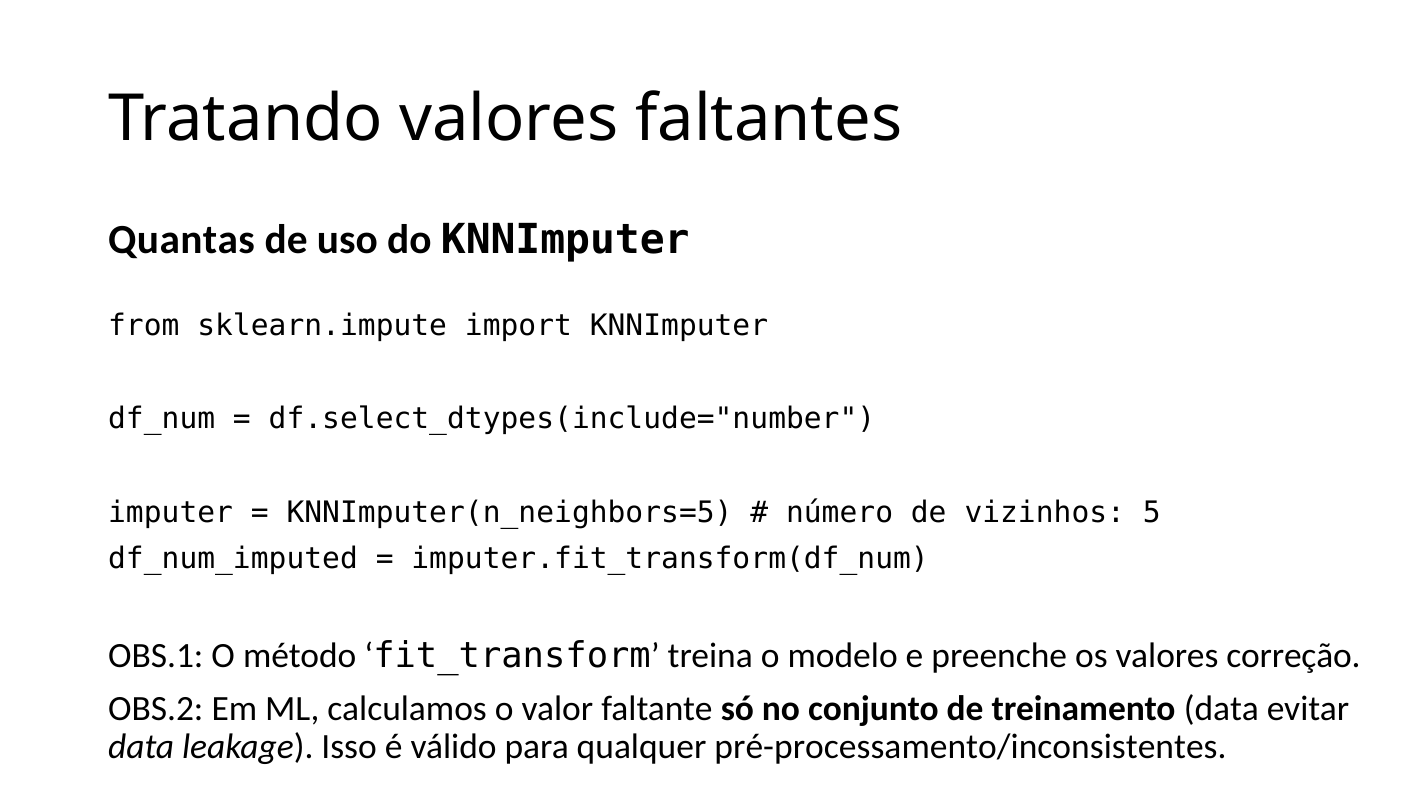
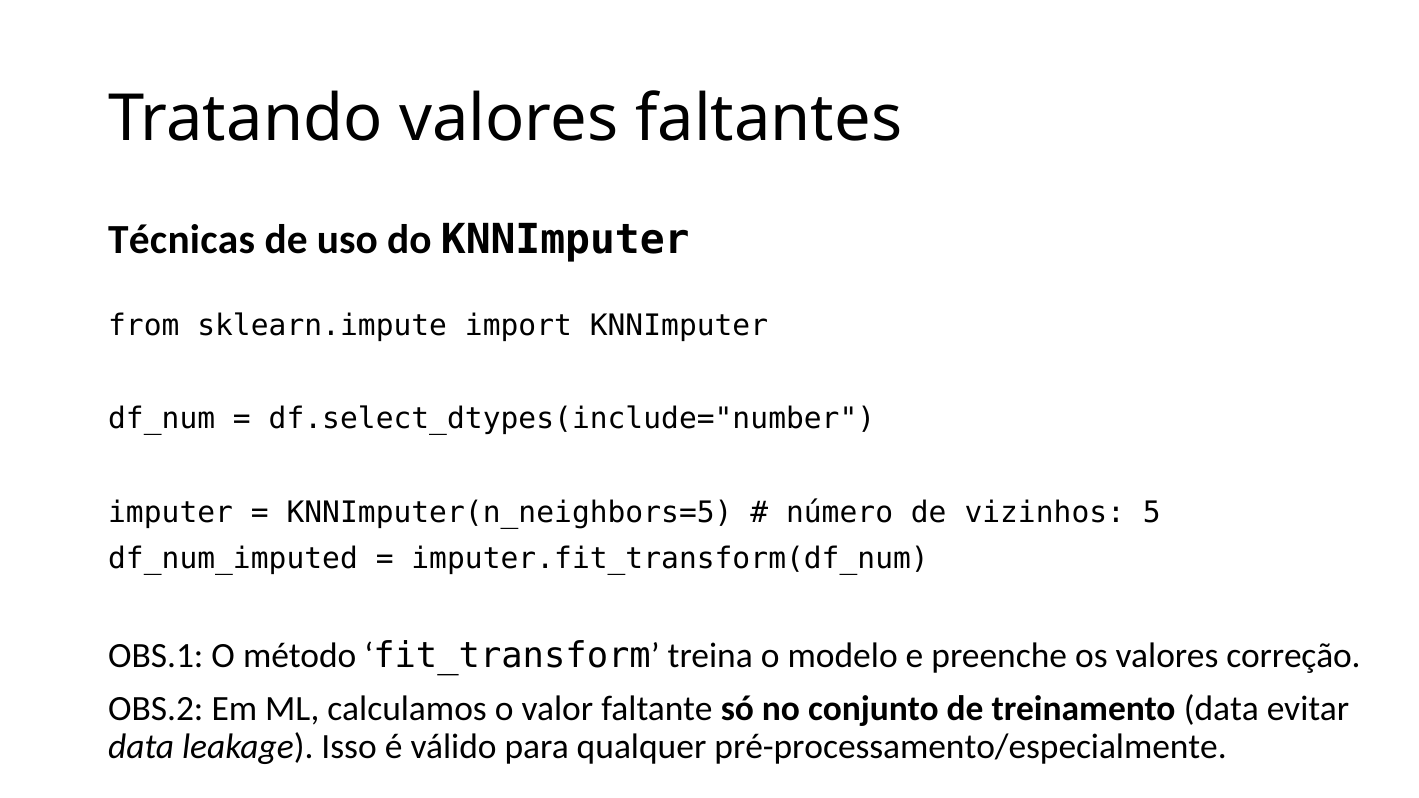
Quantas: Quantas -> Técnicas (182, 240)
pré-processamento/inconsistentes: pré-processamento/inconsistentes -> pré-processamento/especialmente (971, 747)
